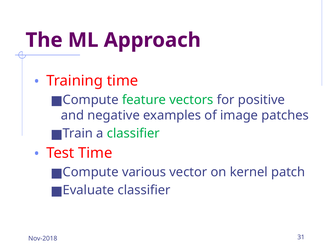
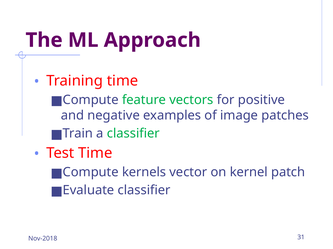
various: various -> kernels (144, 173)
